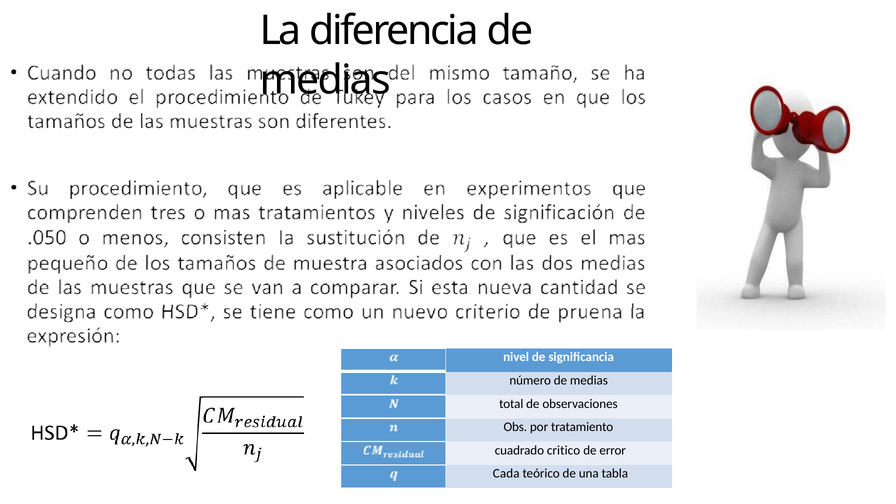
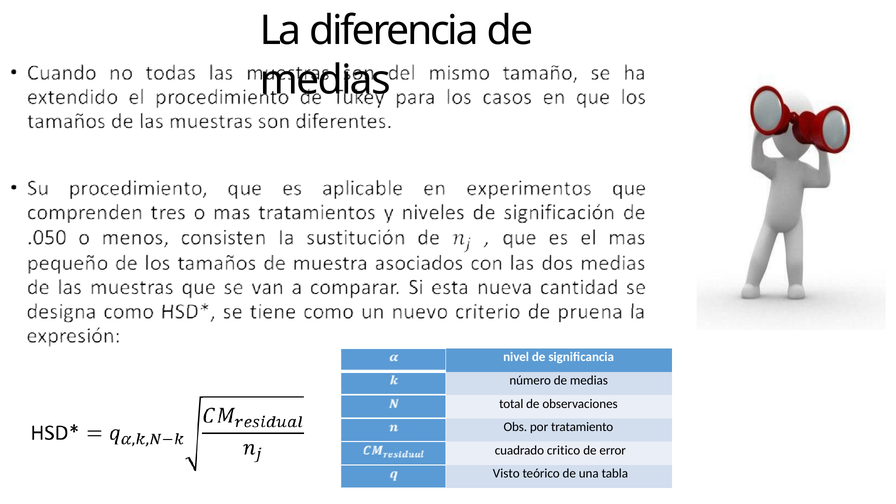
Cada: Cada -> Visto (506, 474)
